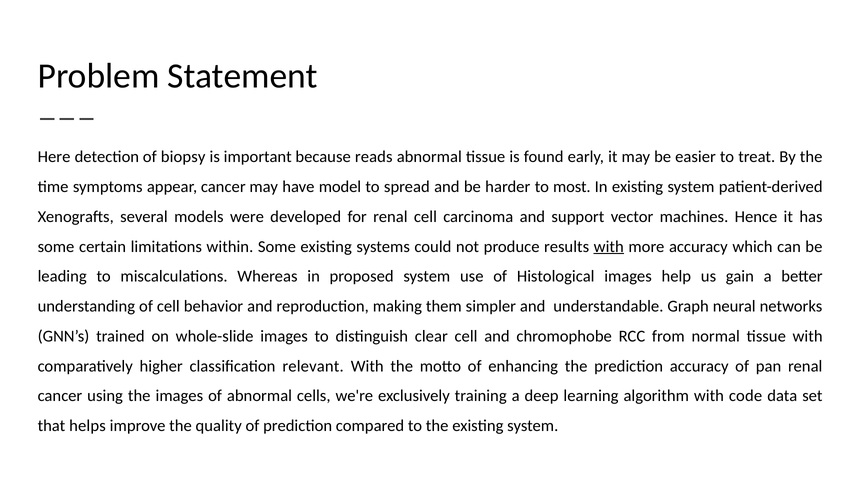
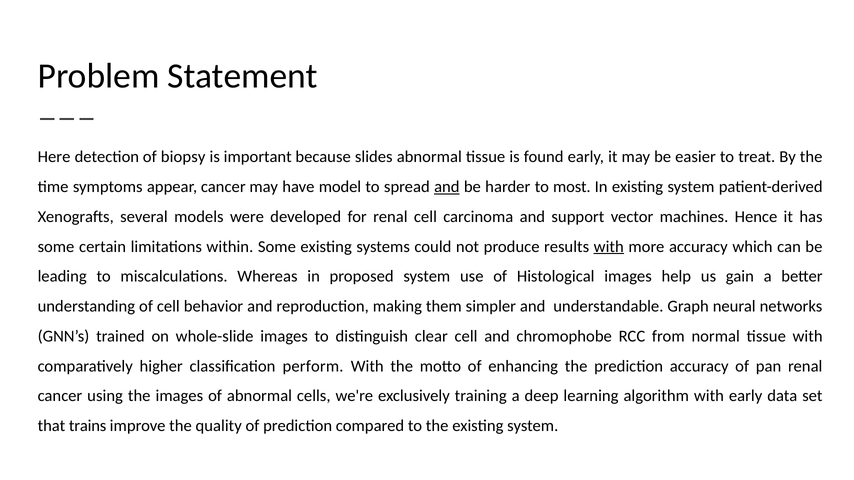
reads: reads -> slides (374, 157)
and underline: none -> present (447, 187)
relevant: relevant -> perform (313, 366)
with code: code -> early (746, 396)
helps: helps -> trains (88, 426)
